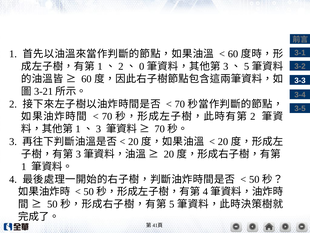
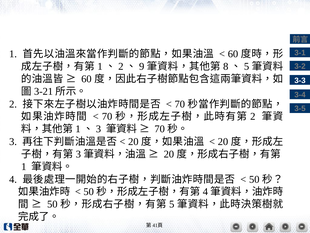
0: 0 -> 9 (142, 66)
3: 3 -> 8 (226, 66)
